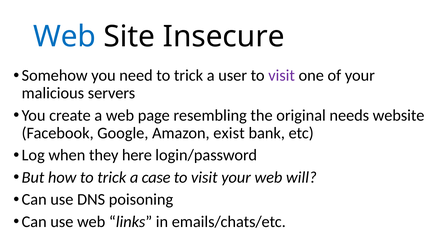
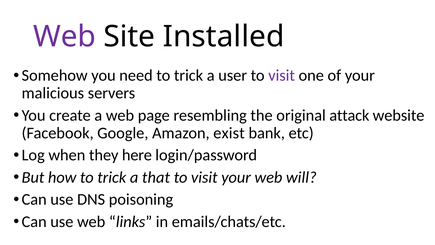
Web colour: blue -> purple (64, 36)
Insecure: Insecure -> Installed (224, 36)
needs: needs -> attack (349, 115)
case: case -> that (156, 177)
